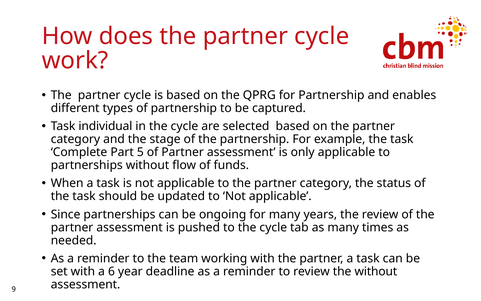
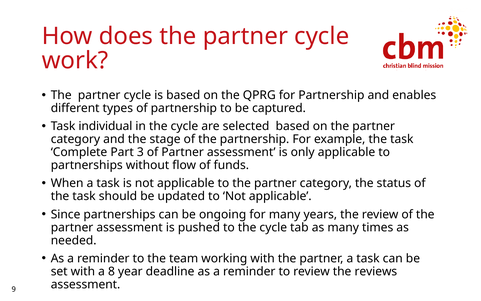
5: 5 -> 3 (140, 152)
6: 6 -> 8 (111, 271)
the without: without -> reviews (376, 271)
